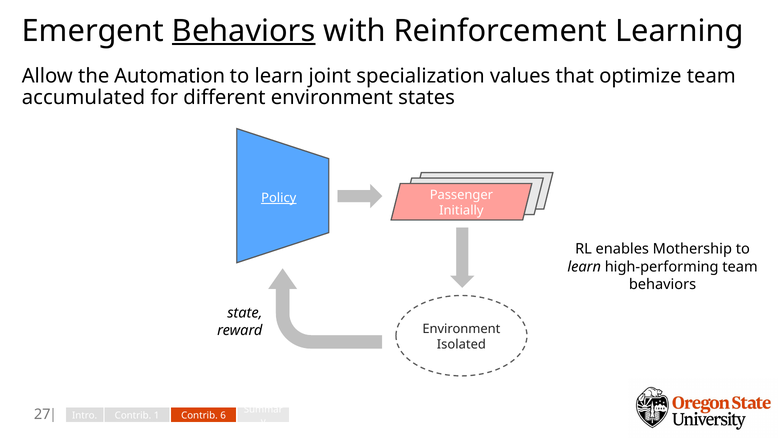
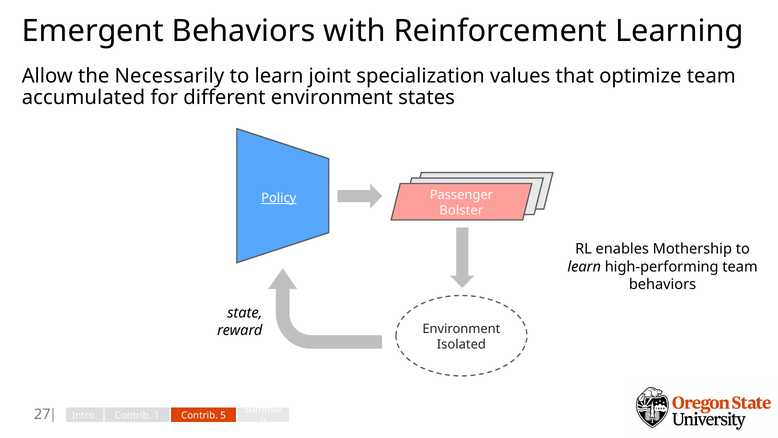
Behaviors underline: present -> none (244, 31)
Automation: Automation -> Necessarily (169, 76)
Initially: Initially -> Bolster (461, 210)
6: 6 -> 5 (223, 415)
